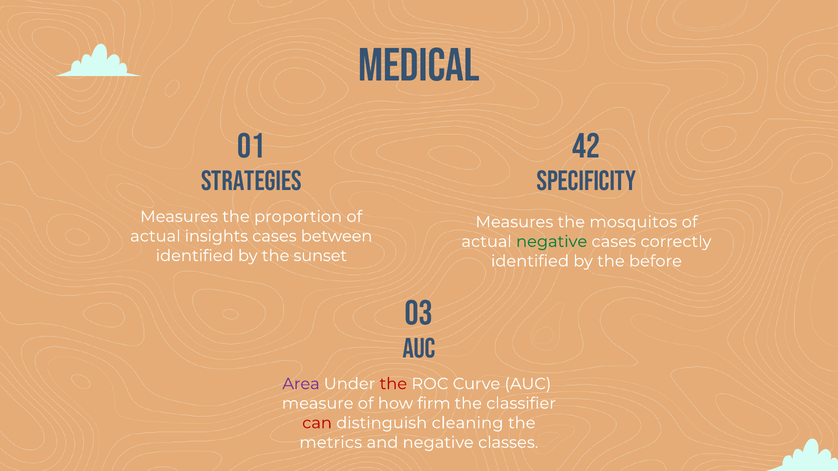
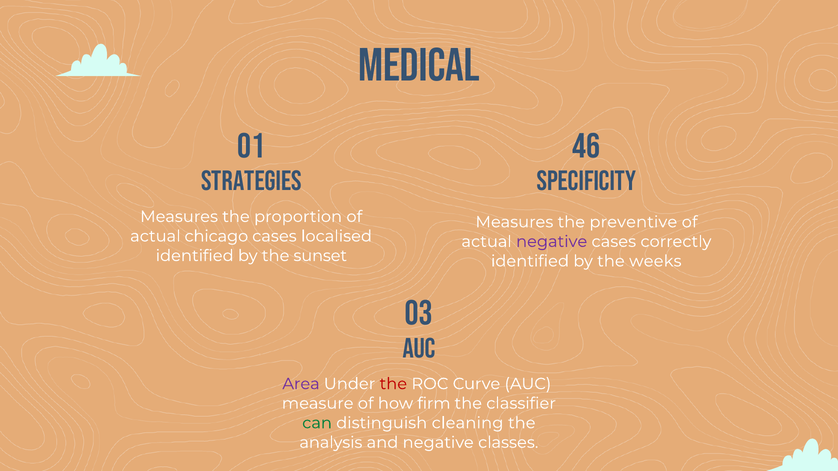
42: 42 -> 46 (586, 146)
mosquitos: mosquitos -> preventive (633, 222)
insights: insights -> chicago (216, 236)
between: between -> localised (336, 236)
negative colour: green -> purple (552, 242)
before: before -> weeks (655, 261)
can colour: red -> green (317, 423)
metrics: metrics -> analysis (331, 443)
